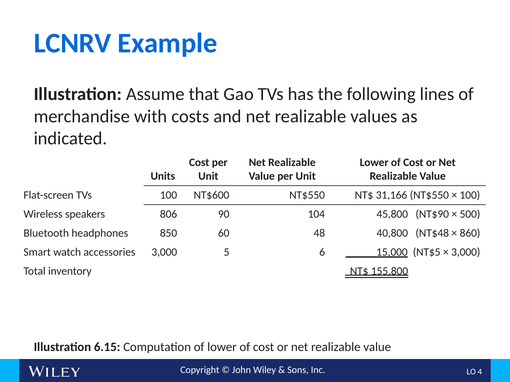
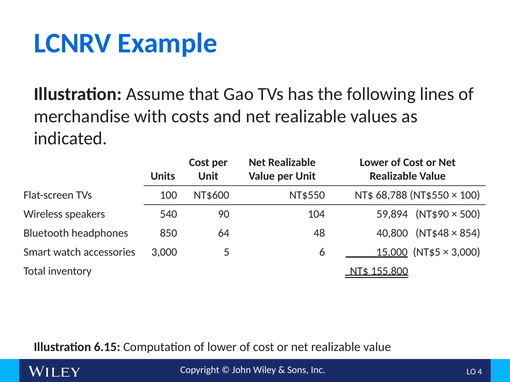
31,166: 31,166 -> 68,788 (392, 195)
806: 806 -> 540 (169, 214)
45,800: 45,800 -> 59,894 (392, 214)
60: 60 -> 64 (224, 233)
860: 860 -> 854 (470, 233)
